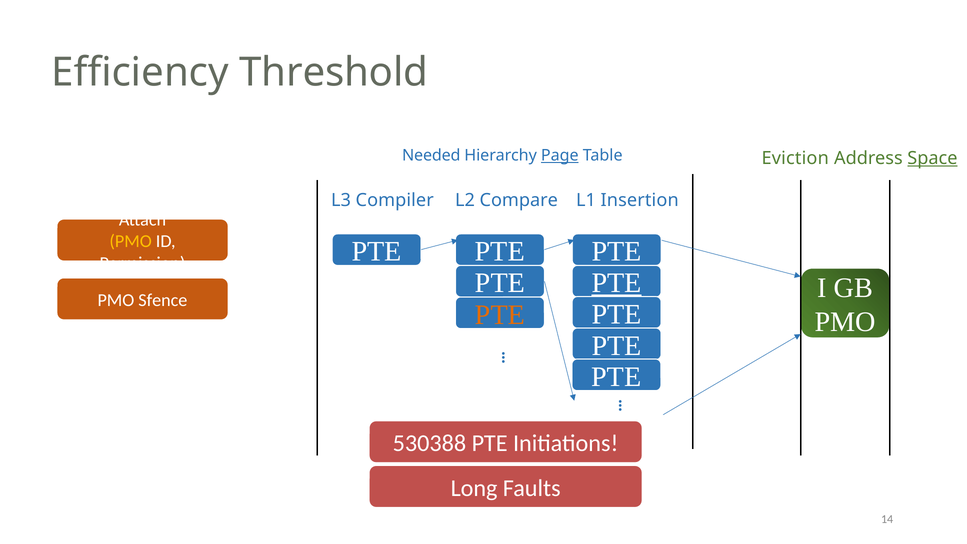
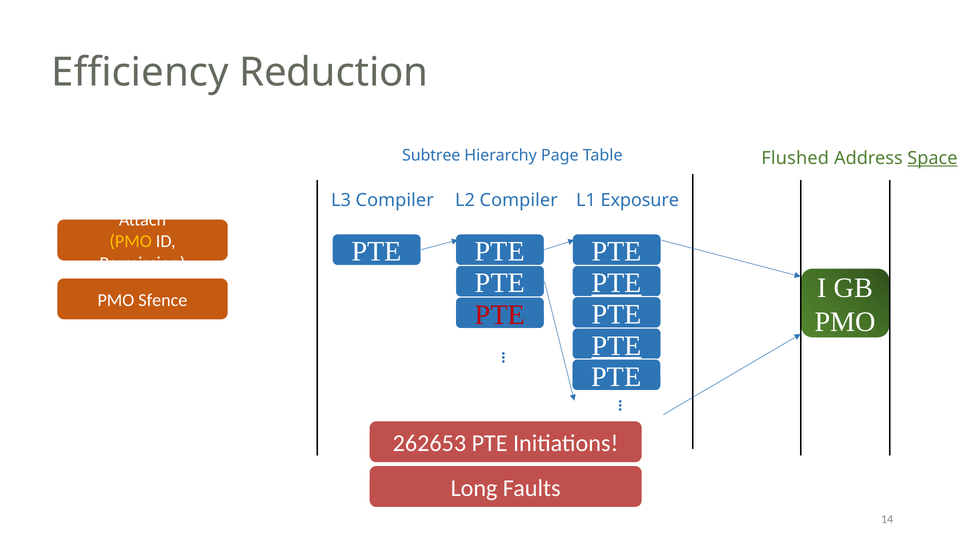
Threshold: Threshold -> Reduction (334, 72)
Needed: Needed -> Subtree (431, 156)
Page underline: present -> none (560, 156)
Eviction: Eviction -> Flushed (795, 158)
L2 Compare: Compare -> Compiler (519, 200)
Insertion: Insertion -> Exposure (640, 200)
PTE colour: orange -> red (500, 315)
PTE underline: none -> present (617, 346)
530388: 530388 -> 262653 (429, 443)
